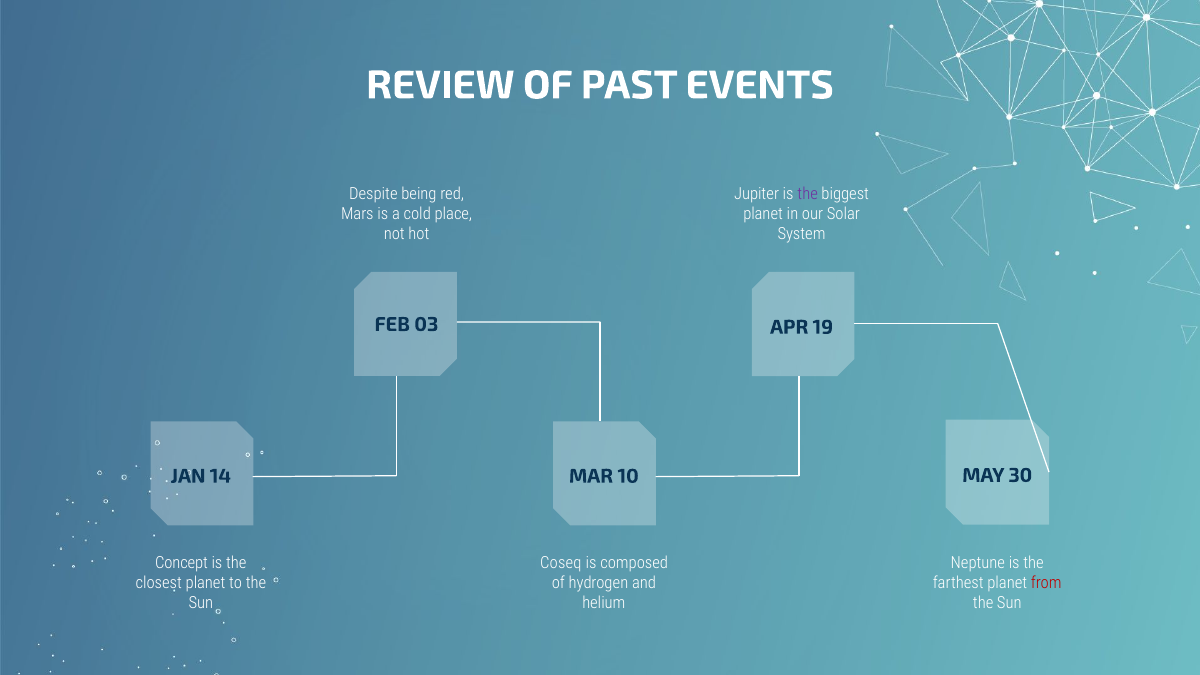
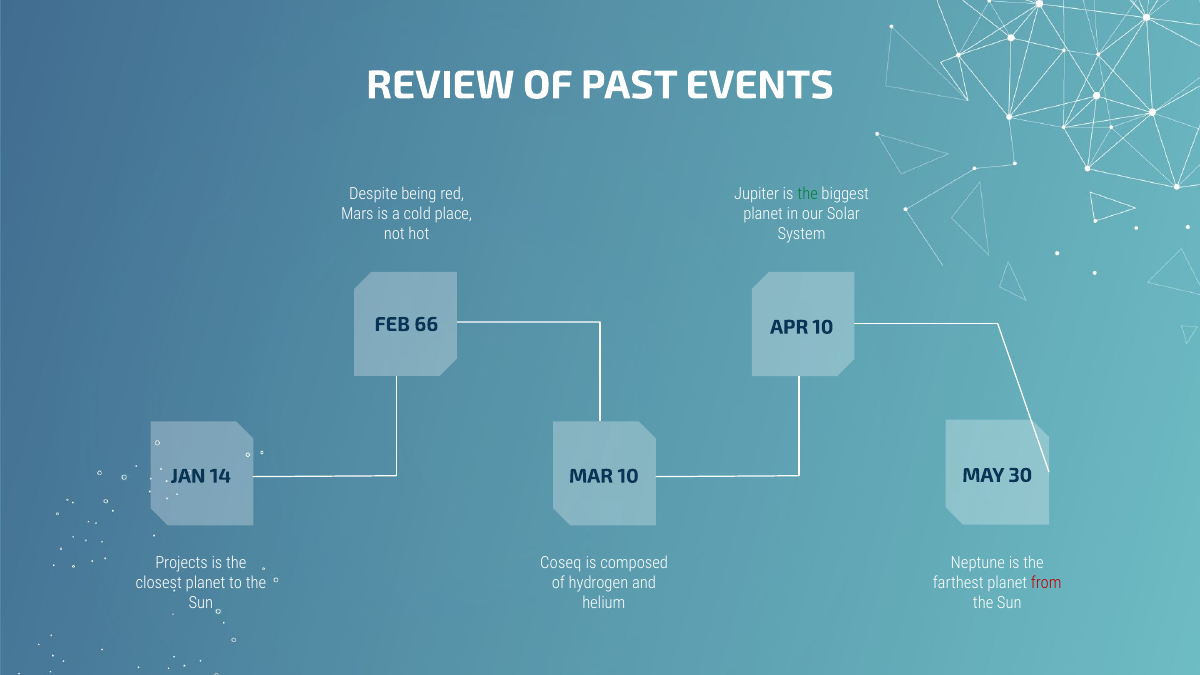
the colour: purple -> green (808, 194)
03: 03 -> 66 (426, 324)
APR 19: 19 -> 10 (823, 327)
Concept: Concept -> Projects (182, 563)
